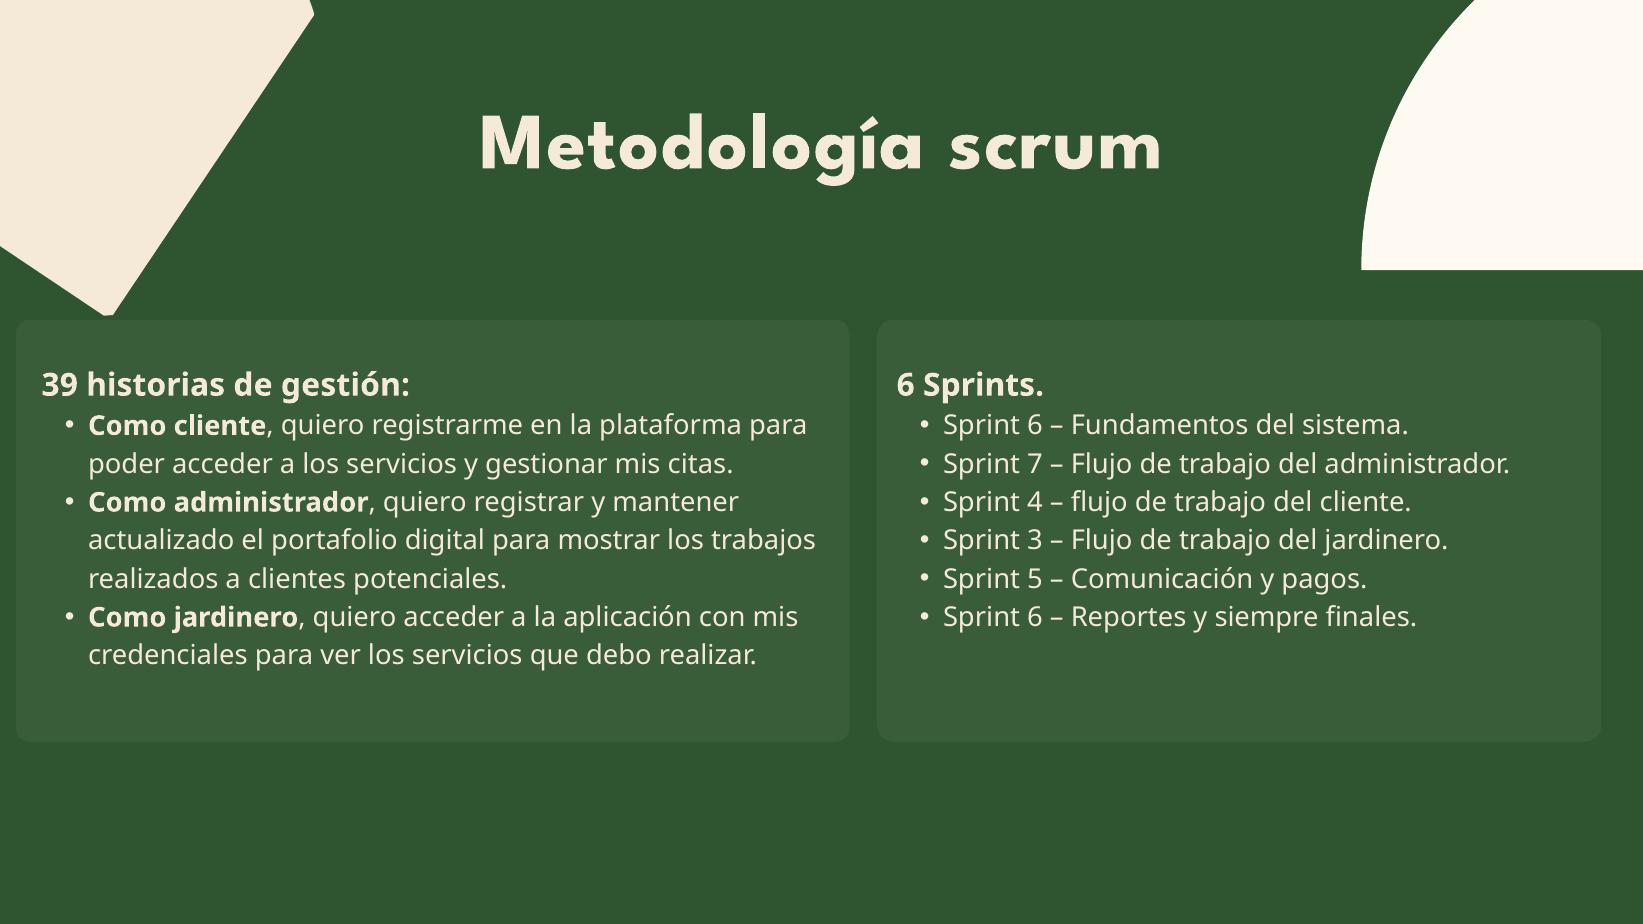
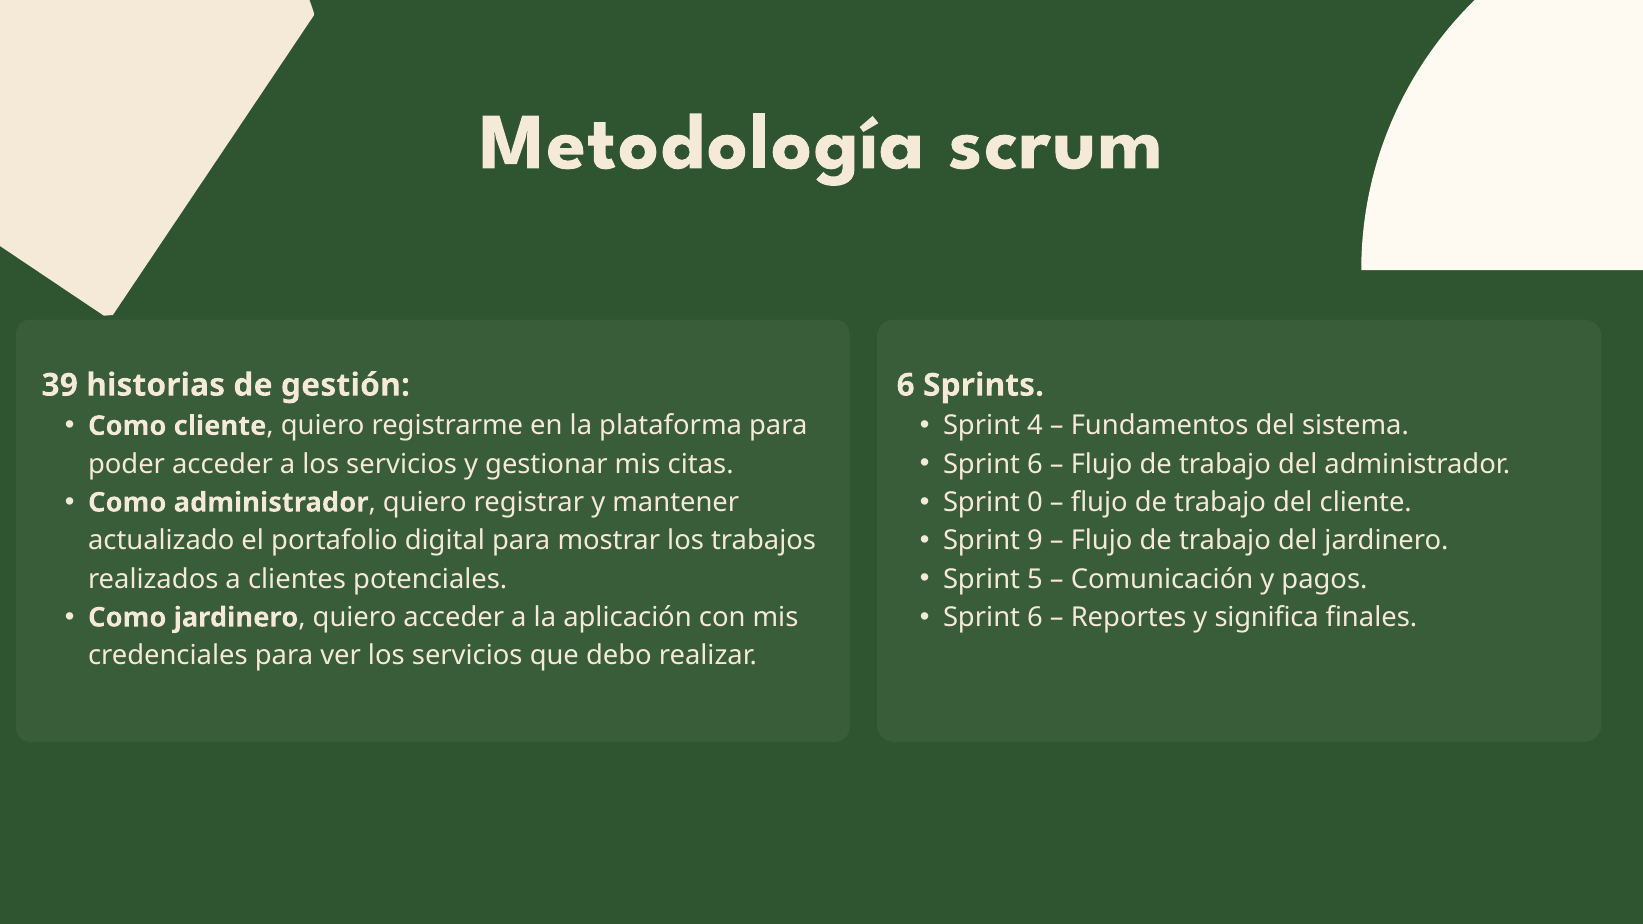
6: 6 -> 4 (1035, 426)
7: 7 -> 6 (1035, 464)
4: 4 -> 0 (1035, 503)
3: 3 -> 9 (1035, 541)
siempre: siempre -> significa (1267, 618)
